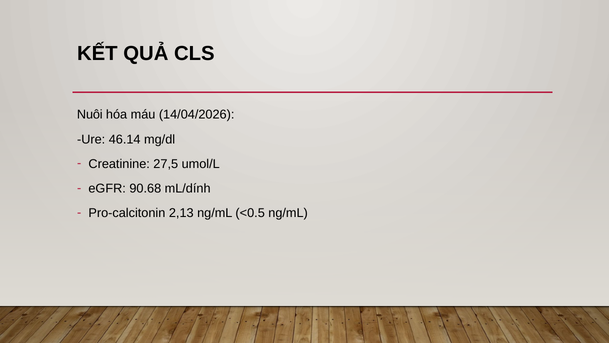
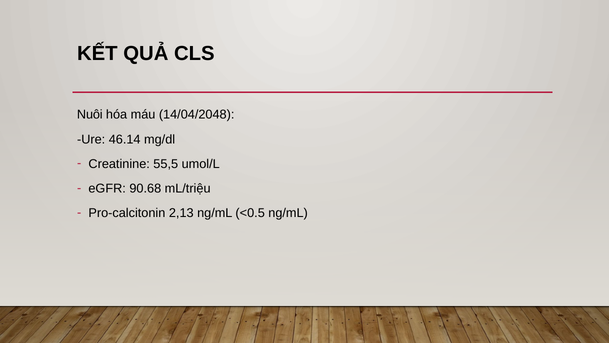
14/04/2026: 14/04/2026 -> 14/04/2048 (197, 115)
27,5: 27,5 -> 55,5 (166, 164)
mL/dính: mL/dính -> mL/triệu (188, 188)
